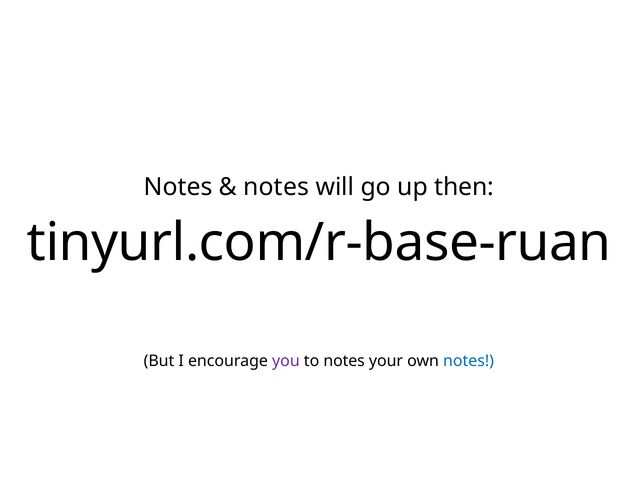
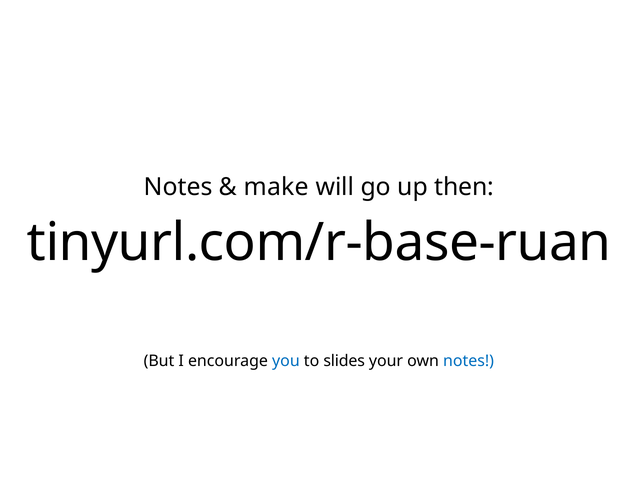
notes: notes -> make (276, 187)
you colour: purple -> blue (286, 360)
to notes: notes -> slides (344, 360)
